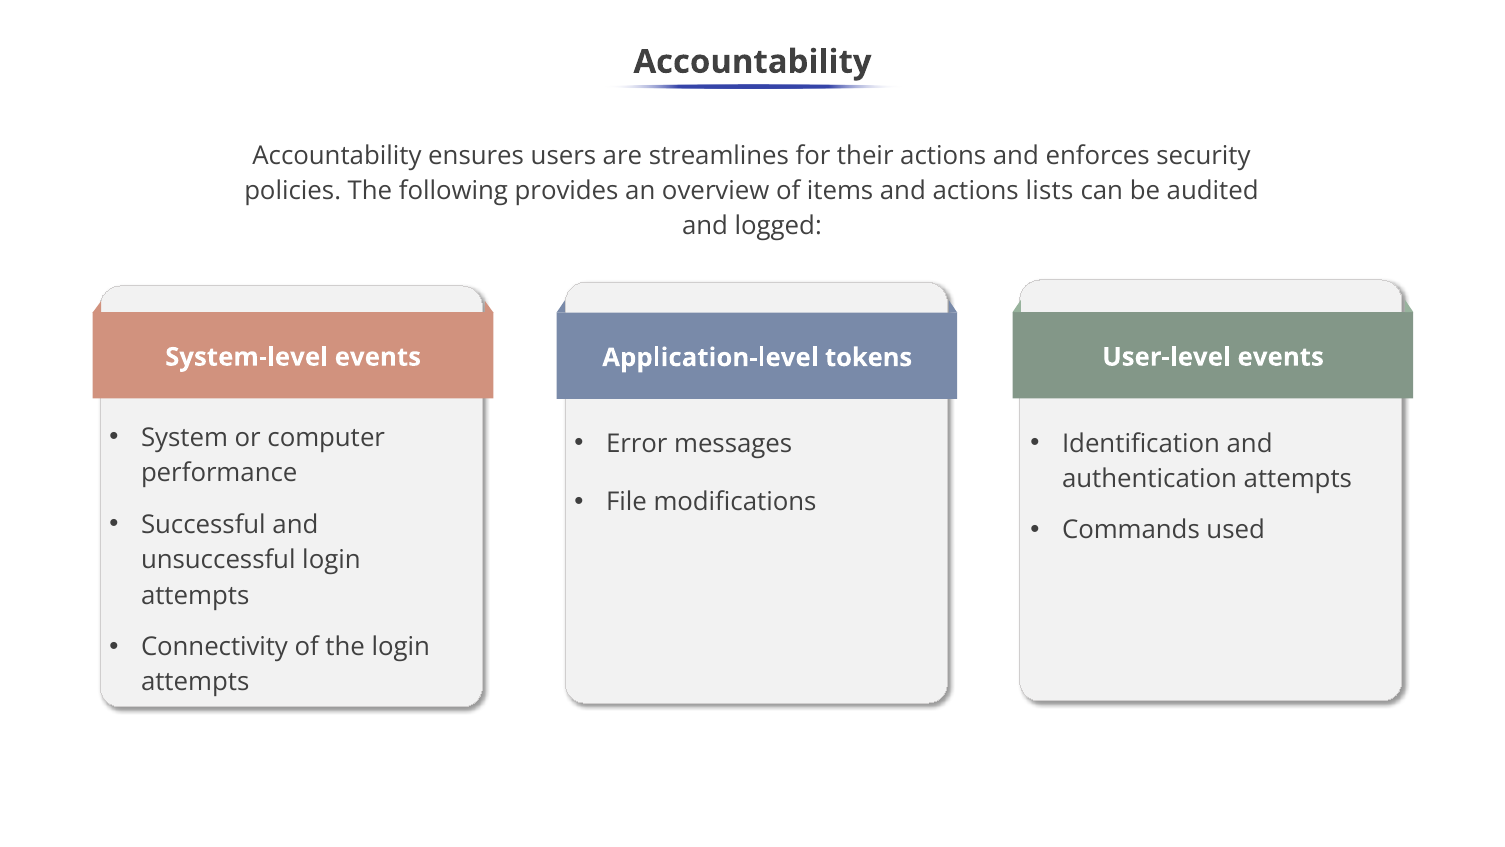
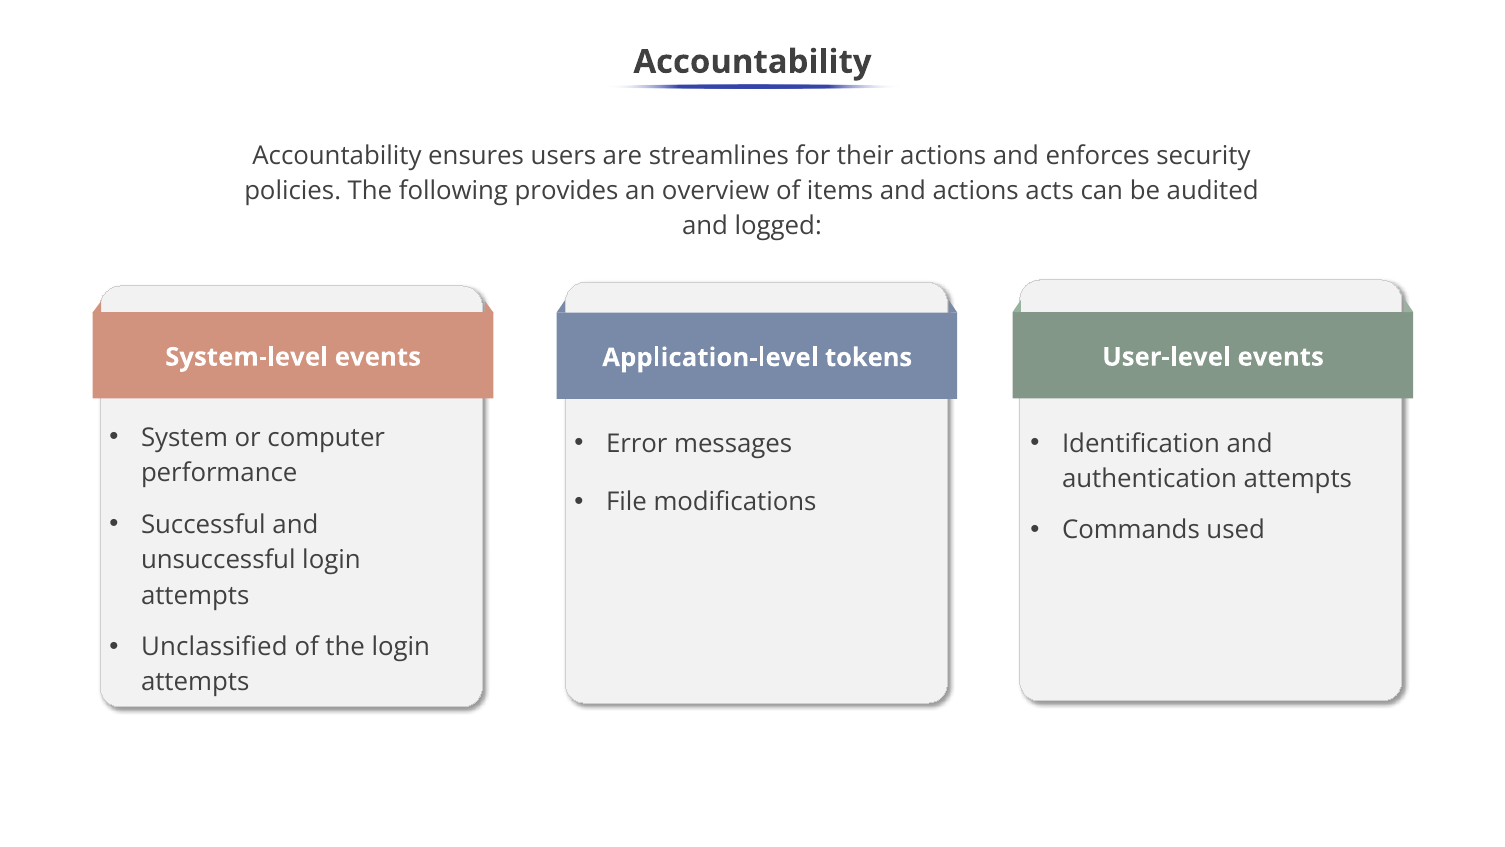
lists: lists -> acts (1050, 191)
Connectivity: Connectivity -> Unclassified (214, 647)
